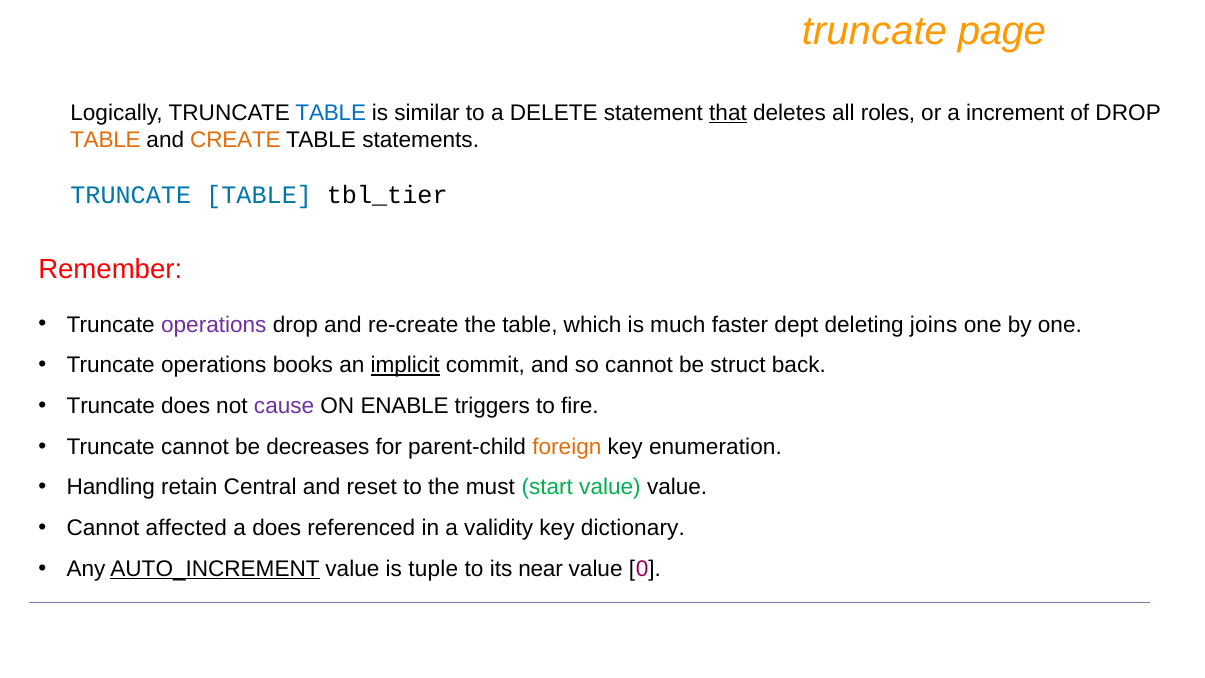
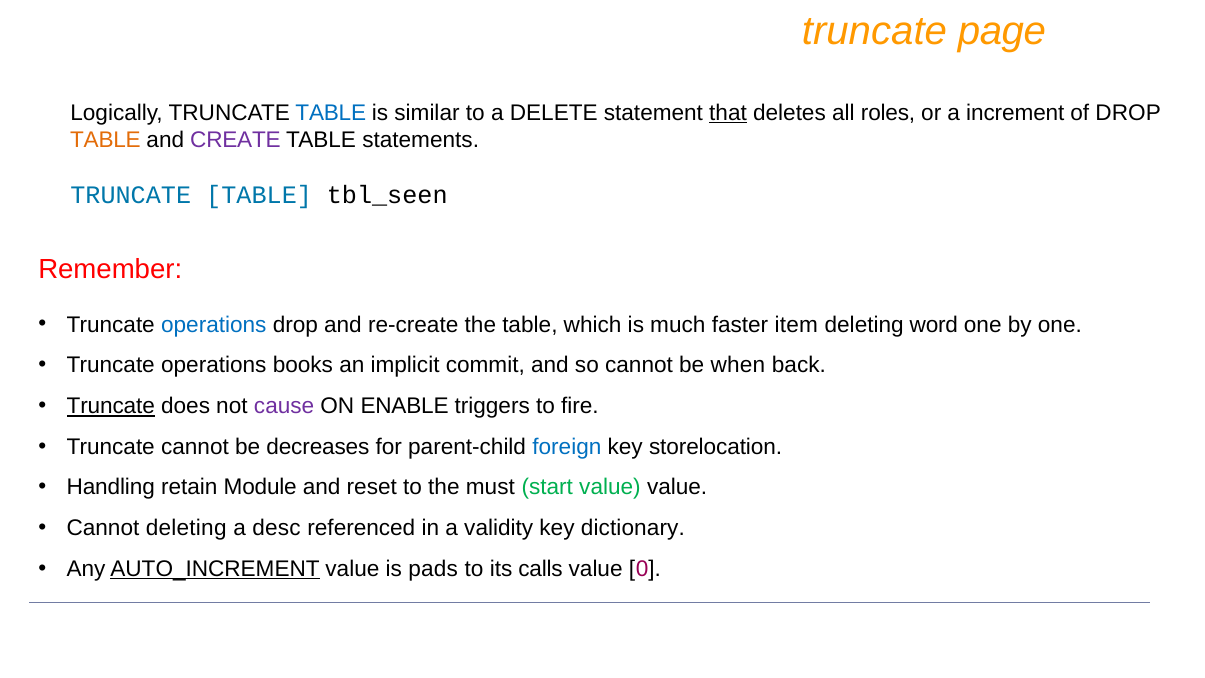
CREATE colour: orange -> purple (235, 140)
tbl_tier: tbl_tier -> tbl_seen (387, 195)
operations colour: purple -> blue (214, 325)
dept: dept -> item (796, 325)
joins: joins -> word (934, 325)
implicit underline: present -> none (405, 365)
struct: struct -> when (738, 365)
Truncate underline: none -> present (111, 406)
foreign colour: orange -> blue (567, 447)
enumeration: enumeration -> storelocation (716, 447)
Central: Central -> Module (260, 487)
Cannot affected: affected -> deleting (186, 528)
a does: does -> desc (277, 528)
tuple: tuple -> pads (433, 569)
near: near -> calls (541, 569)
